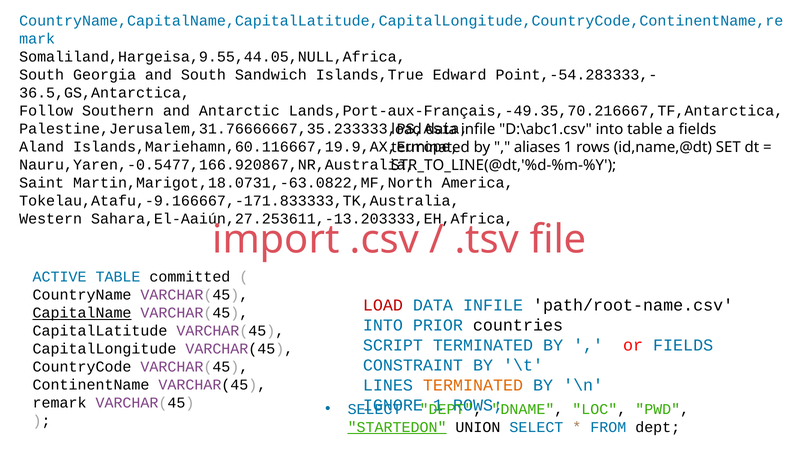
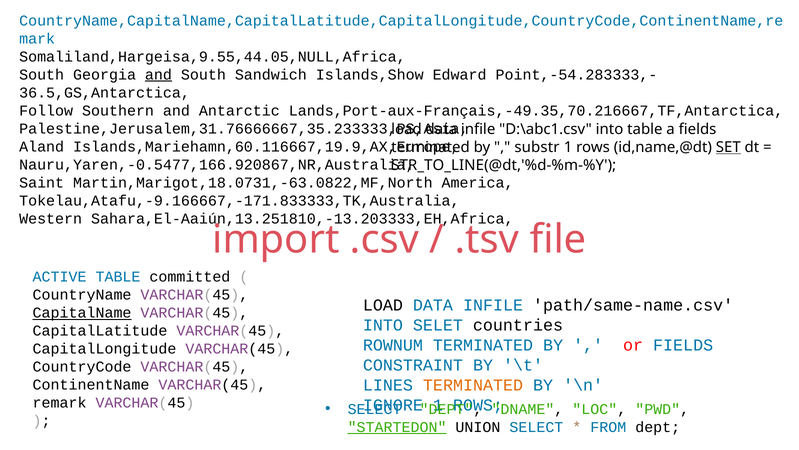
and underline: none -> present (158, 75)
Islands,True: Islands,True -> Islands,Show (370, 75)
aliases: aliases -> substr (537, 147)
SET underline: none -> present (728, 147)
Sahara,El-Aaiún,27.253611,-13.203333,EH,Africa: Sahara,El-Aaiún,27.253611,-13.203333,EH,Africa -> Sahara,El-Aaiún,13.251810,-13.203333,EH,Africa (302, 218)
LOAD colour: red -> black (383, 305)
path/root-name.csv: path/root-name.csv -> path/same-name.csv (633, 305)
PRIOR: PRIOR -> SELET (438, 325)
SCRIPT: SCRIPT -> ROWNUM (393, 345)
